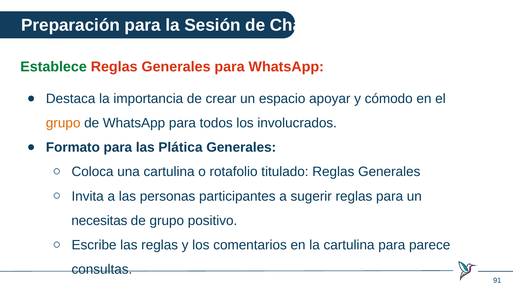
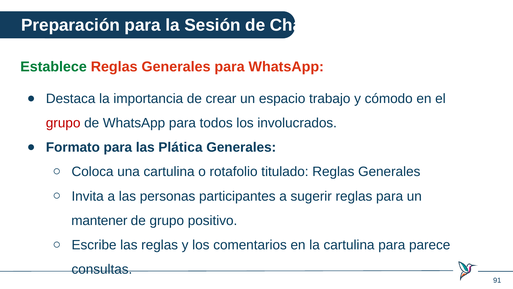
apoyar: apoyar -> trabajo (330, 98)
grupo colour: orange -> red (63, 123)
necesitas: necesitas -> mantener (99, 220)
